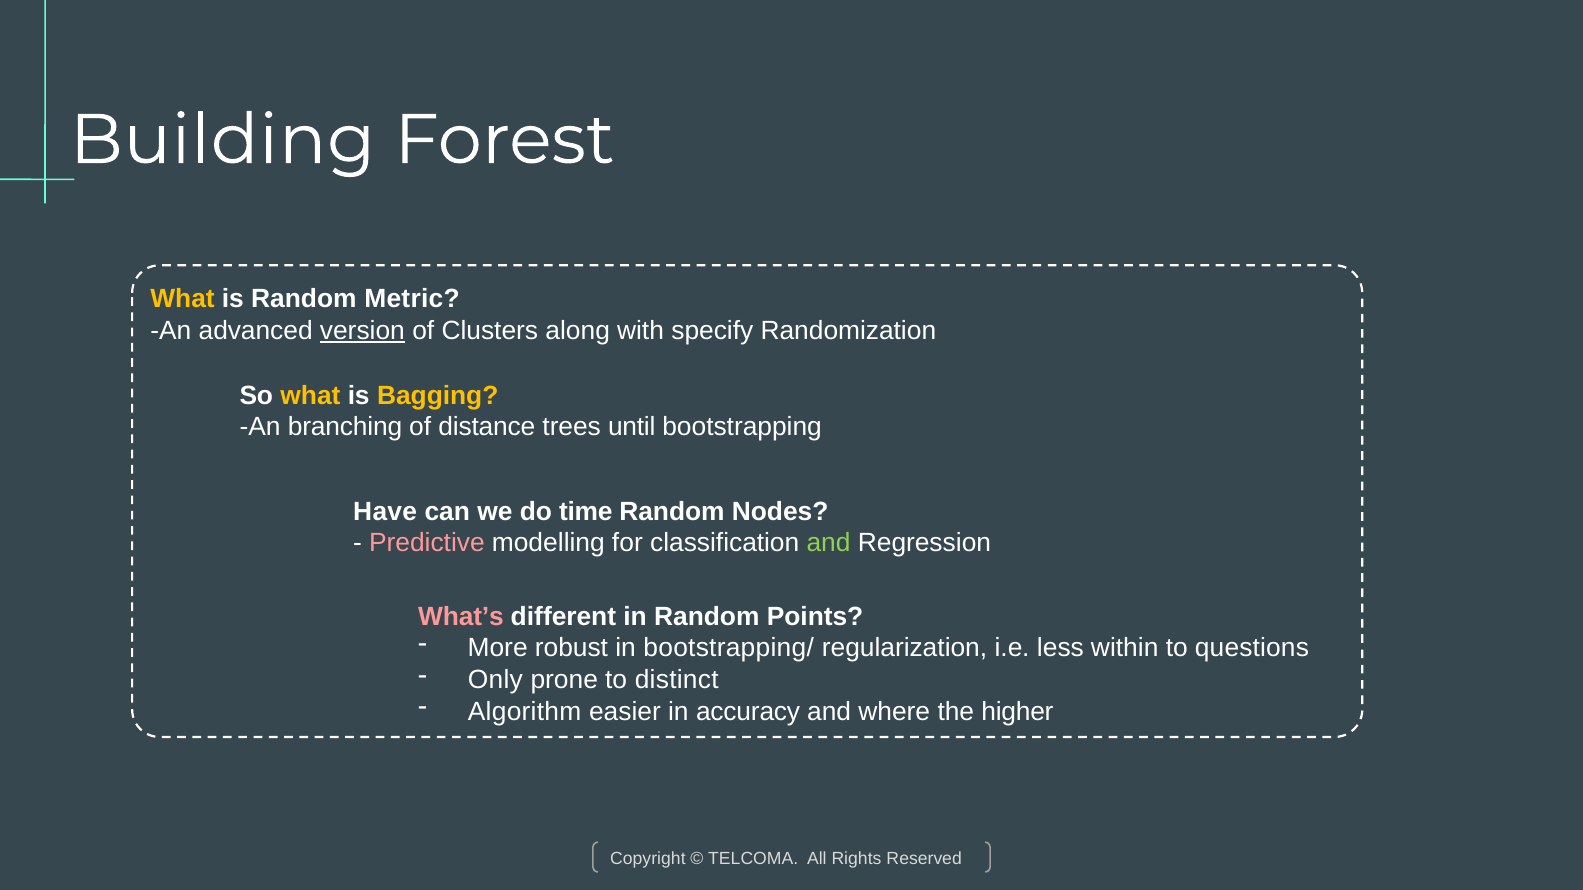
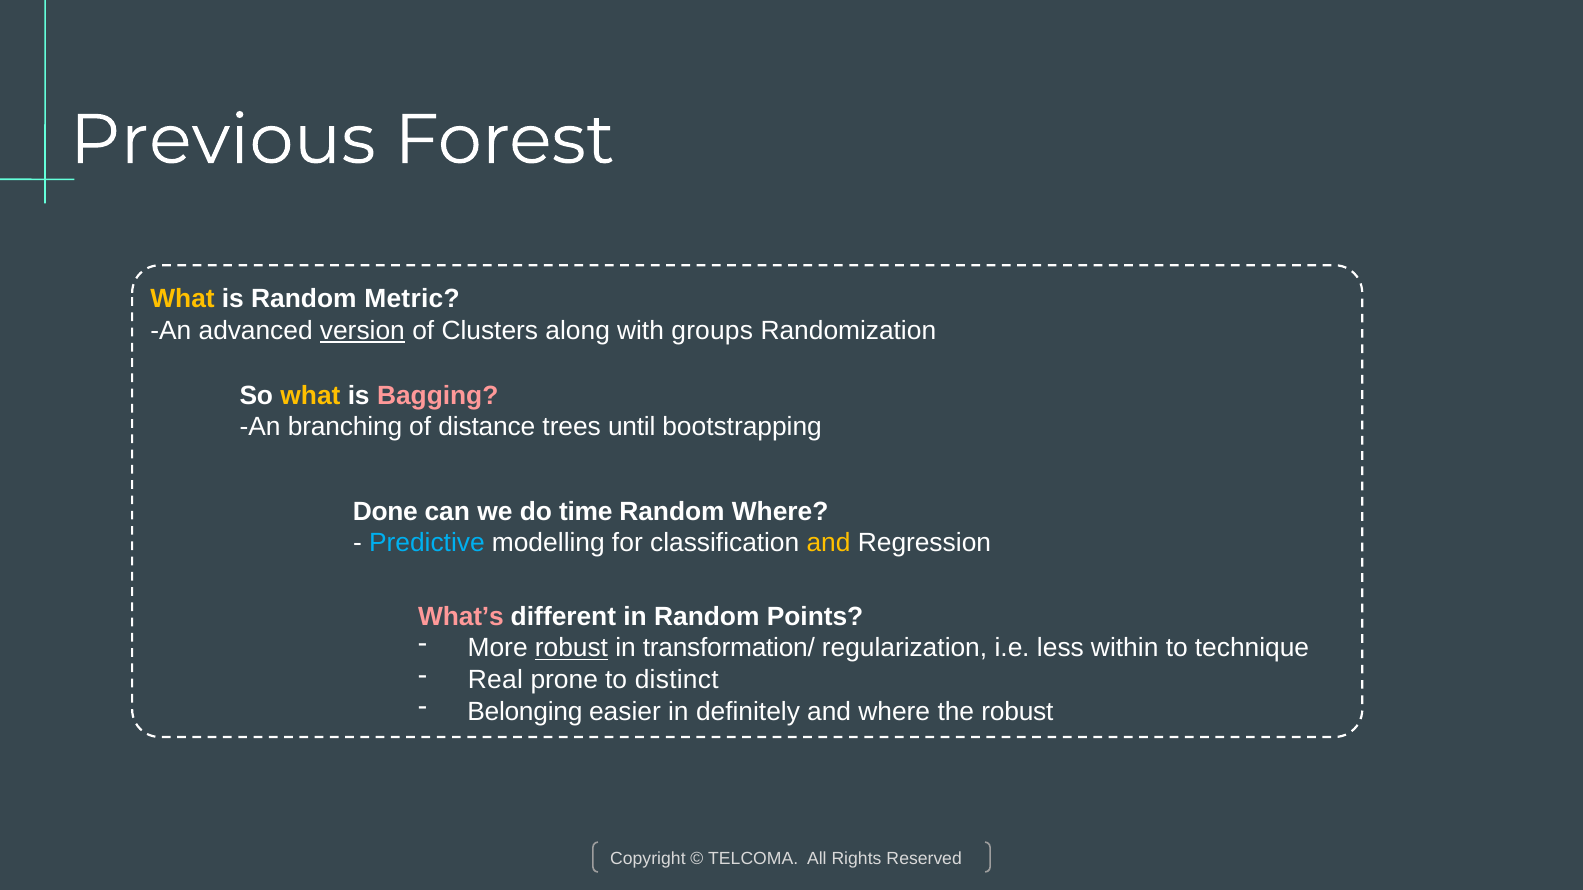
Building: Building -> Previous (223, 140)
specify: specify -> groups (712, 331)
Bagging colour: yellow -> pink (438, 396)
Have: Have -> Done (385, 512)
Random Nodes: Nodes -> Where (780, 512)
Predictive colour: pink -> light blue (427, 543)
and colour: light green -> yellow (829, 543)
robust underline: none -> present (571, 648)
bootstrapping/: bootstrapping/ -> transformation/ (729, 648)
questions: questions -> technique (1252, 648)
Only: Only -> Real (495, 680)
Algorithm: Algorithm -> Belonging (525, 712)
accuracy: accuracy -> definitely (748, 712)
the higher: higher -> robust (1017, 712)
